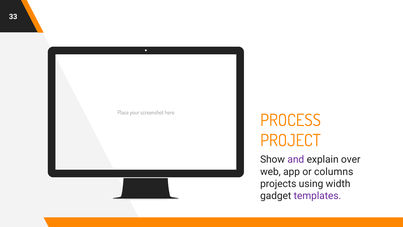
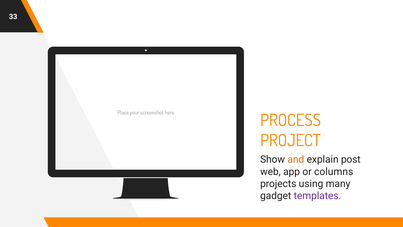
and colour: purple -> orange (296, 159)
over: over -> post (351, 159)
width: width -> many (338, 184)
